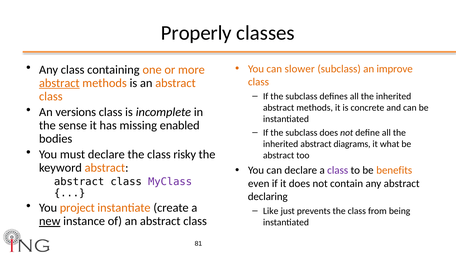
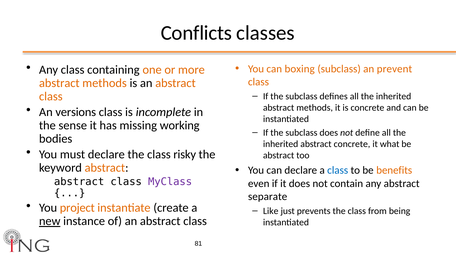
Properly: Properly -> Conflicts (196, 33)
slower: slower -> boxing (300, 69)
improve: improve -> prevent (394, 69)
abstract underline: present -> none (59, 83)
enabled: enabled -> working (180, 126)
abstract diagrams: diagrams -> concrete (352, 144)
class colour: purple -> blue (338, 171)
declaring: declaring -> separate (268, 197)
